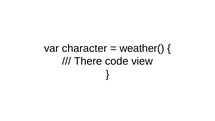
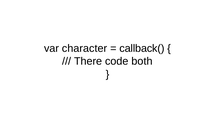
weather(: weather( -> callback( (142, 48)
view: view -> both (142, 61)
